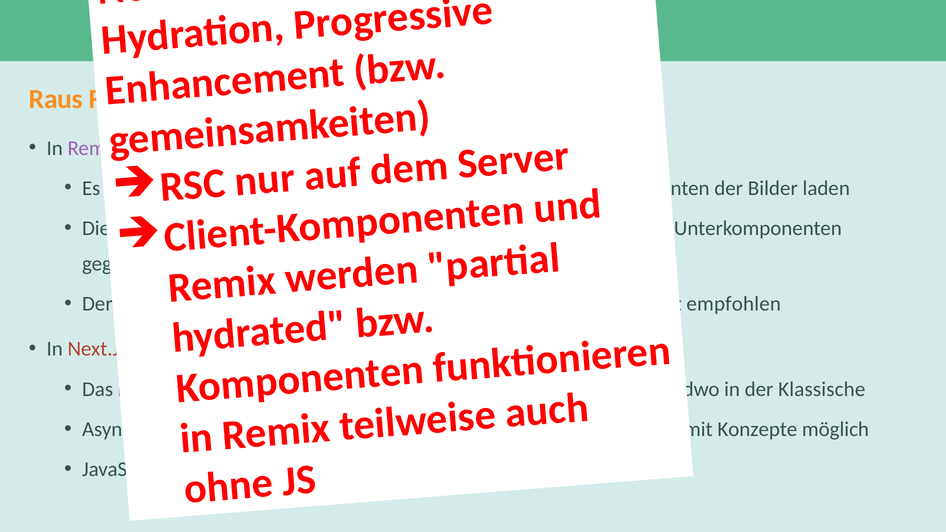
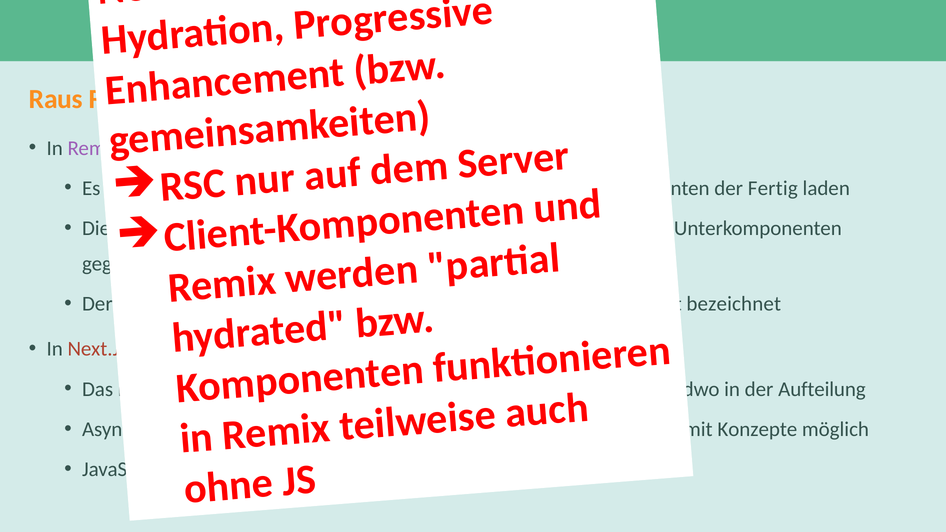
Bilder: Bilder -> Fertig (773, 188)
empfohlen: empfohlen -> bezeichnet (734, 304)
Klassische: Klassische -> Aufteilung (822, 389)
